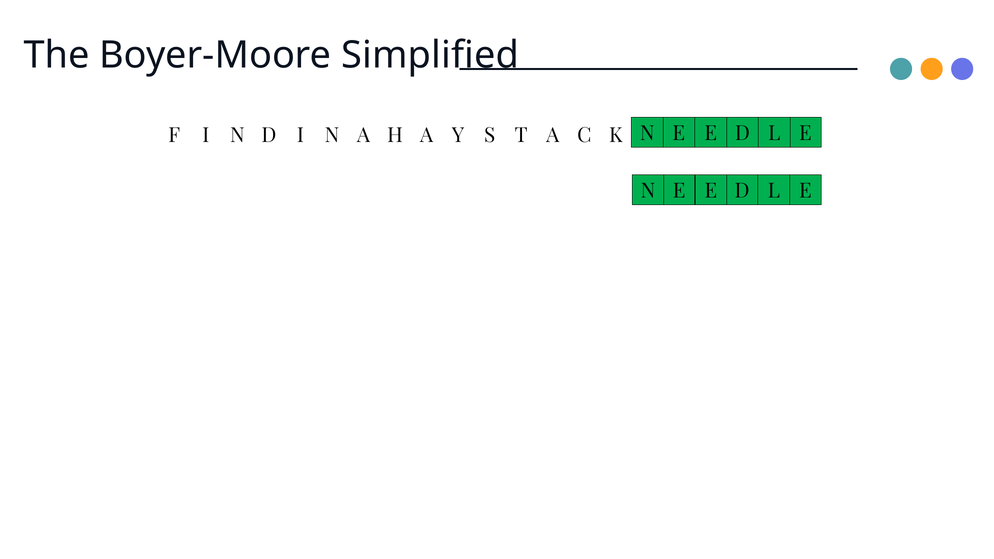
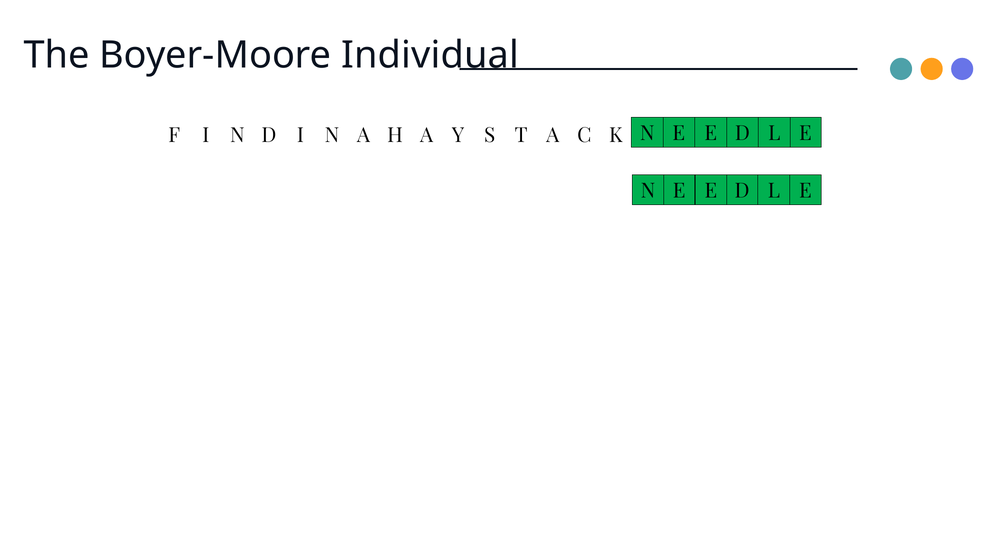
Simplified: Simplified -> Individual (430, 55)
